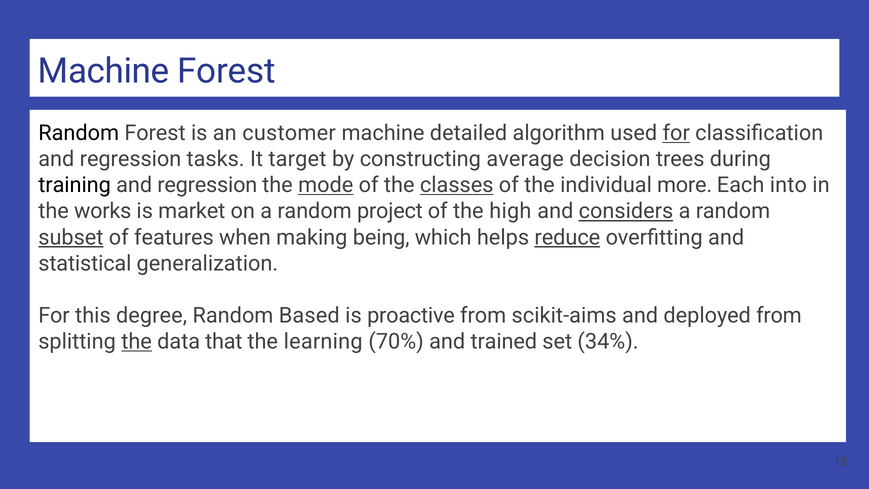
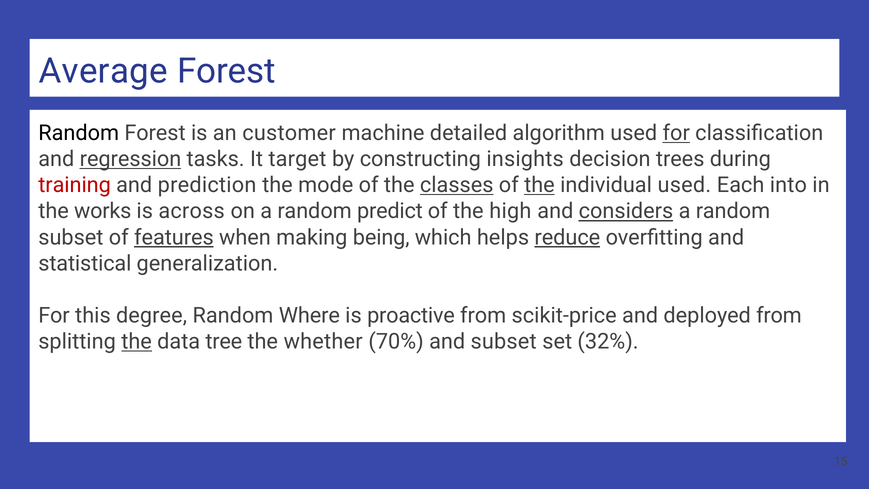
Machine: Machine -> Average (103, 71)
regression underline: none -> present (130, 159)
average: average -> insights (525, 159)
training colour: black -> red (75, 185)
regression: regression -> prediction (207, 185)
mode underline: present -> none (326, 185)
the underline: none -> present (539, 185)
individual more: more -> used (684, 185)
market: market -> across (192, 211)
project: project -> predict (390, 211)
subset underline: present -> none (71, 237)
features underline: none -> present (174, 237)
Based: Based -> Where (309, 316)
scikit-aims: scikit-aims -> scikit-price (564, 316)
that: that -> tree (224, 342)
learning: learning -> whether (323, 342)
and trained: trained -> subset (504, 342)
34%: 34% -> 32% (608, 342)
